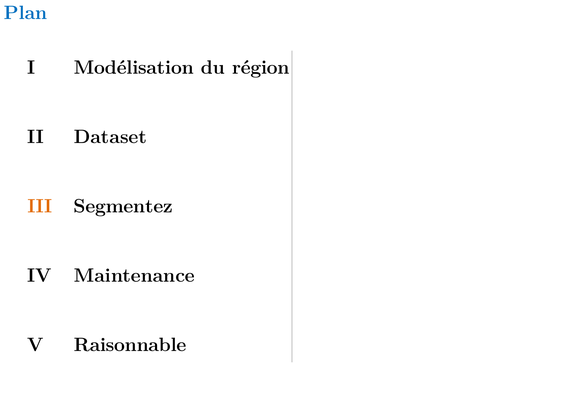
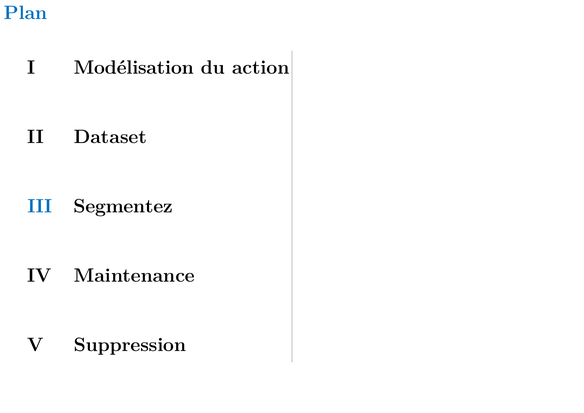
région: région -> action (261, 67)
III colour: orange -> blue (40, 206)
Raisonnable: Raisonnable -> Suppression (130, 344)
